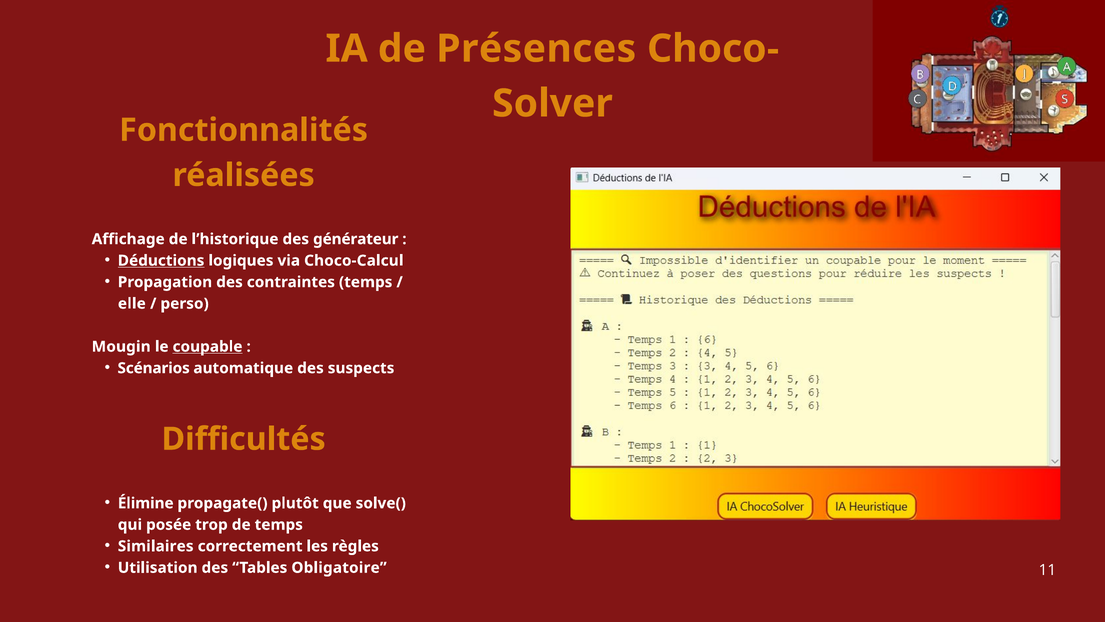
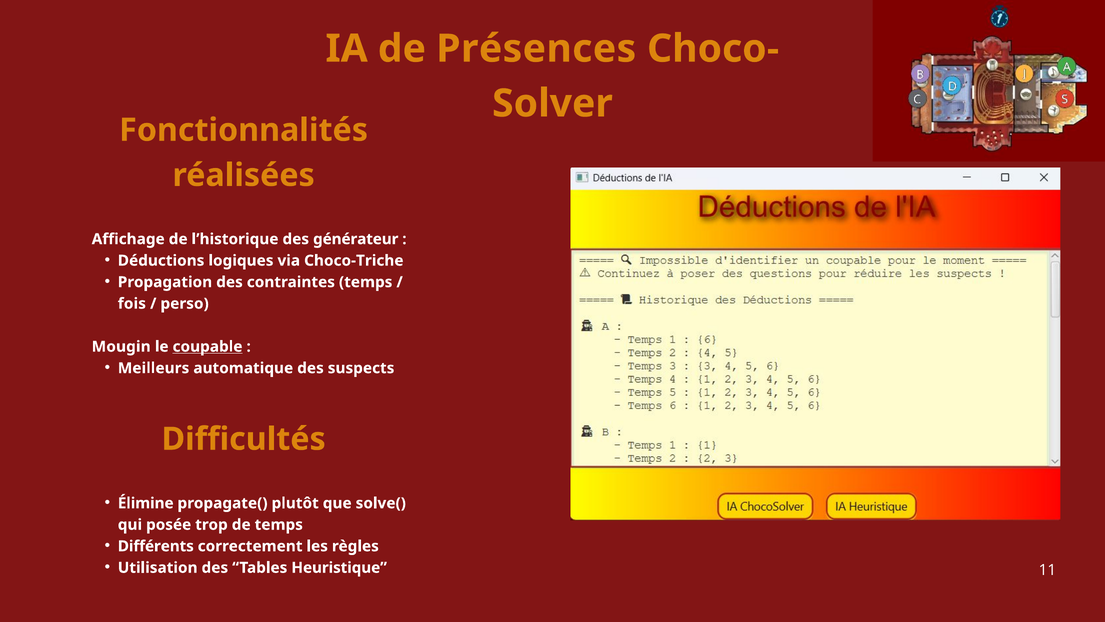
Déductions underline: present -> none (161, 260)
Choco-Calcul: Choco-Calcul -> Choco-Triche (354, 260)
elle: elle -> fois (132, 303)
Scénarios: Scénarios -> Meilleurs (154, 368)
Similaires: Similaires -> Différents (156, 546)
Obligatoire: Obligatoire -> Heuristique (339, 567)
